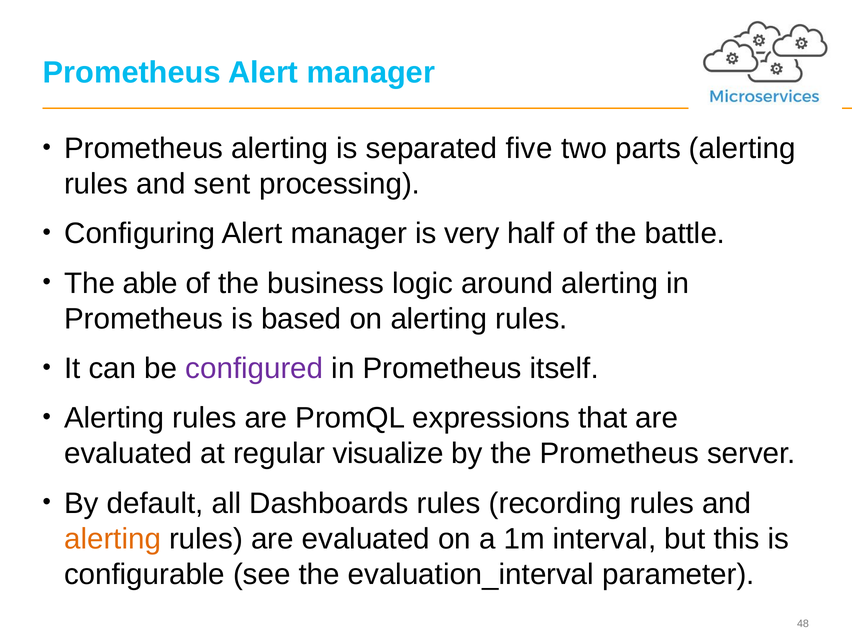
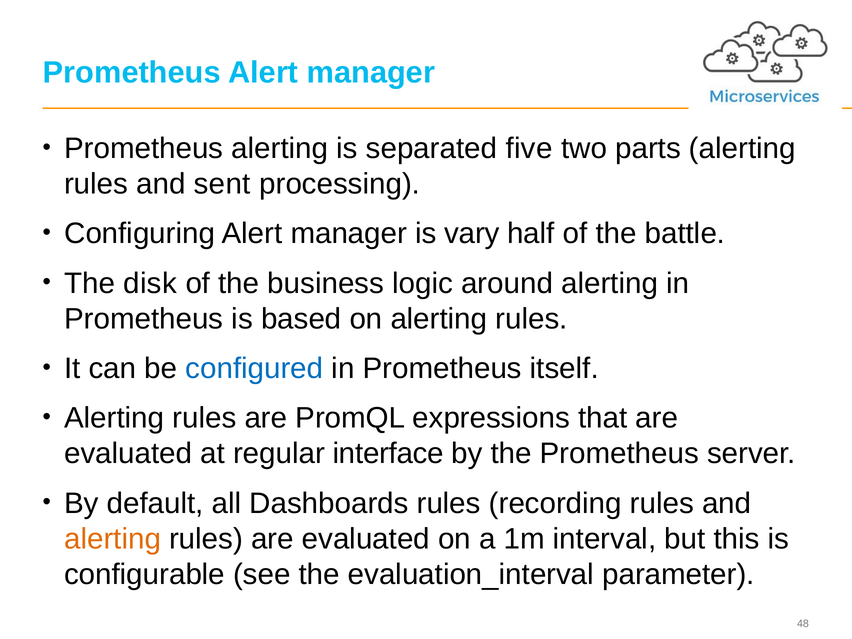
very: very -> vary (472, 234)
able: able -> disk (150, 283)
configured colour: purple -> blue (254, 369)
visualize: visualize -> interface (388, 454)
